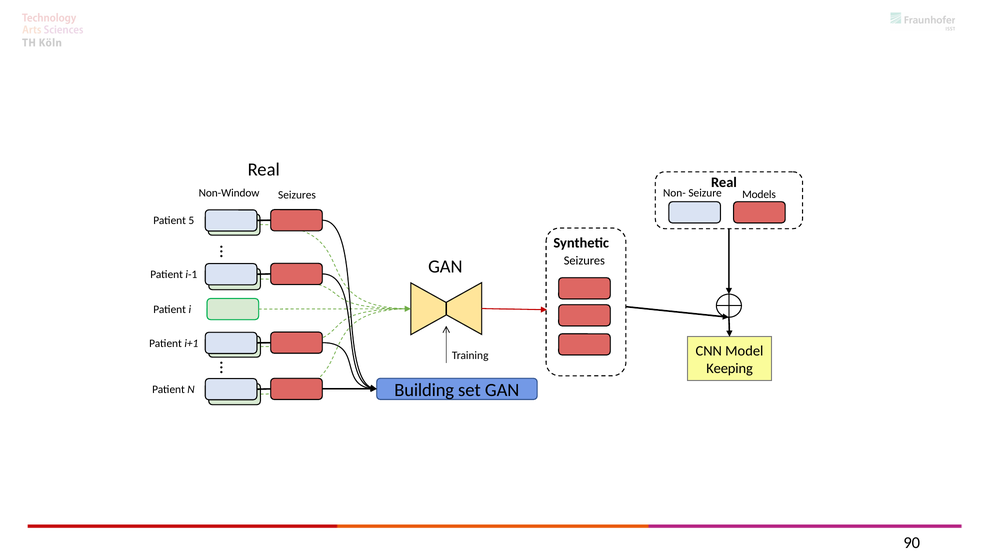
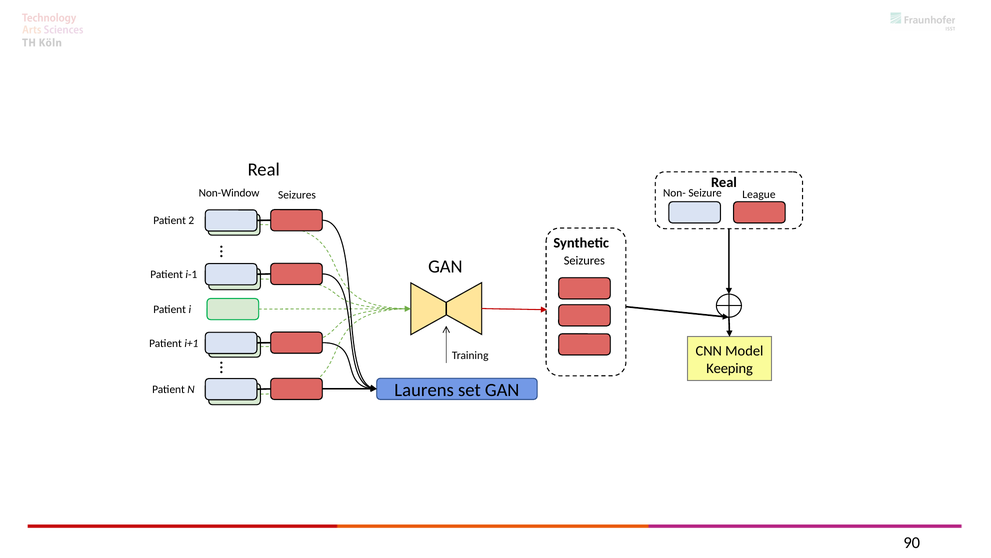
Models: Models -> League (759, 194)
5: 5 -> 2 (191, 220)
Building: Building -> Laurens (424, 390)
